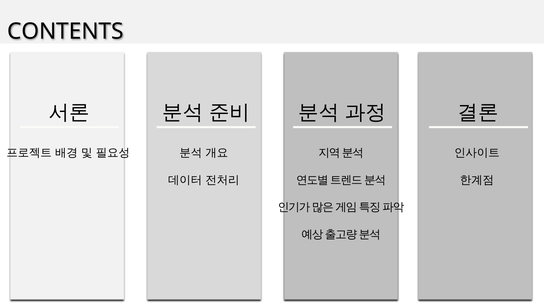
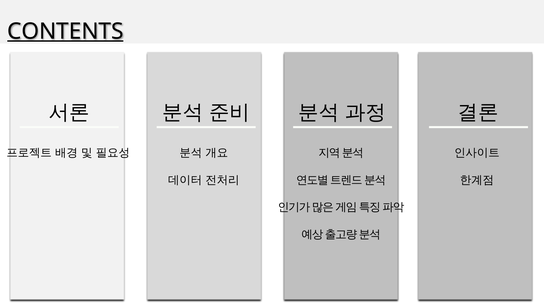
CONTENTS underline: none -> present (65, 31)
